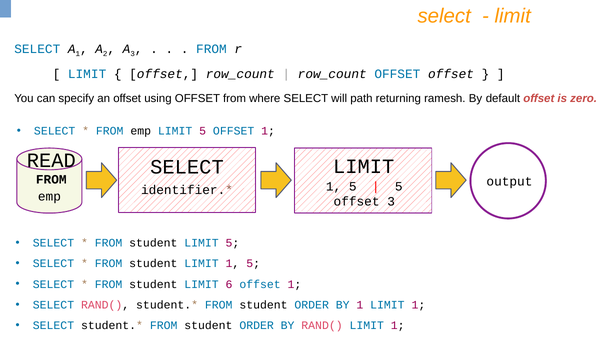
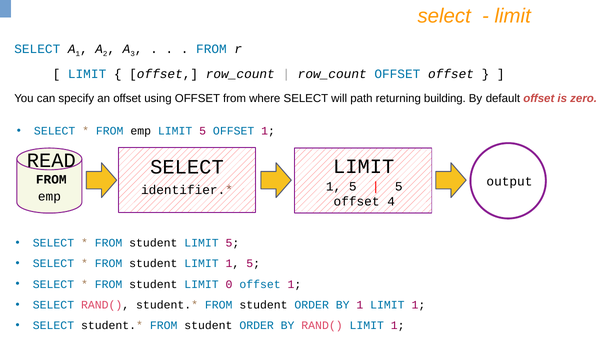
ramesh: ramesh -> building (445, 98)
offset 3: 3 -> 4 (391, 202)
6: 6 -> 0 (229, 284)
